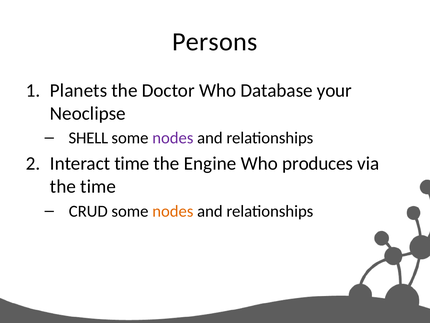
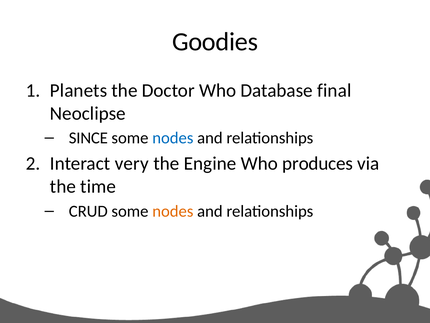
Persons: Persons -> Goodies (215, 42)
your: your -> final (334, 90)
SHELL: SHELL -> SINCE (88, 138)
nodes colour: purple -> blue (173, 138)
Interact time: time -> very (132, 163)
